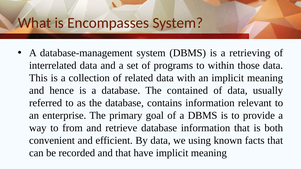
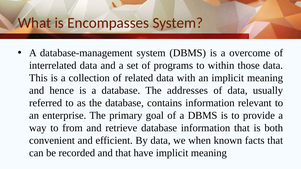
retrieving: retrieving -> overcome (250, 53)
contained: contained -> addresses (187, 91)
using: using -> when (200, 141)
